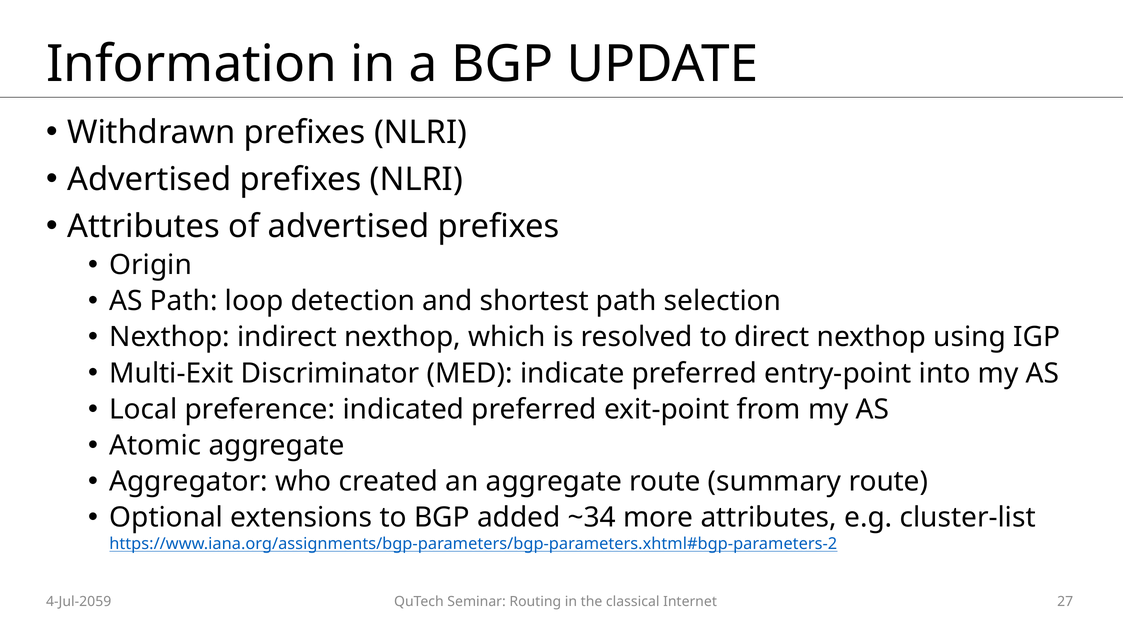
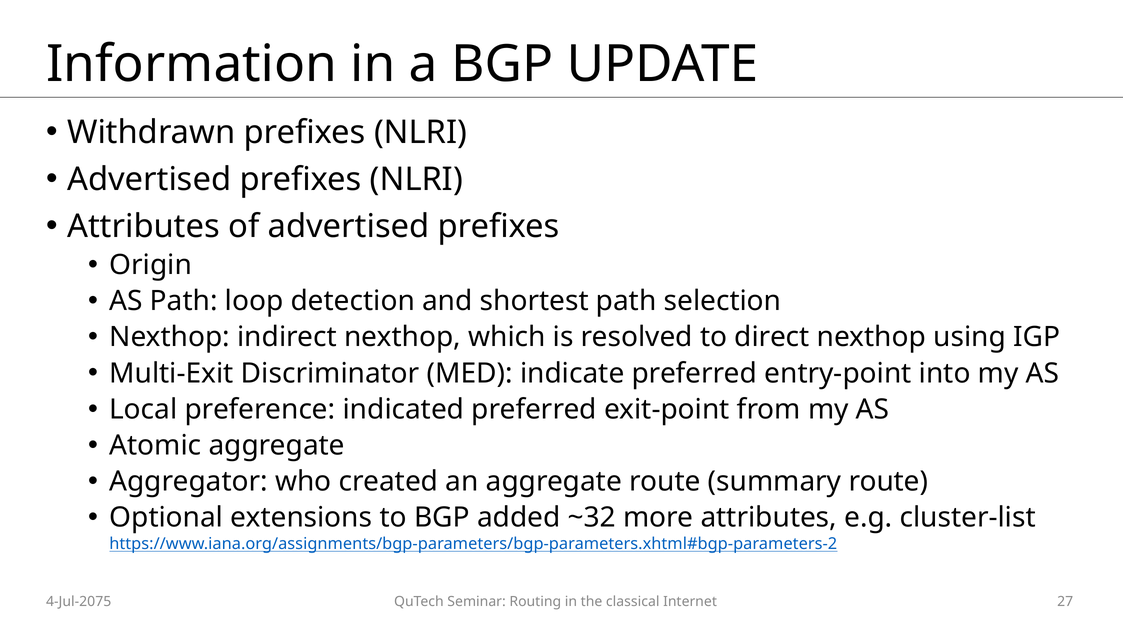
~34: ~34 -> ~32 (592, 518)
4-Jul-2059: 4-Jul-2059 -> 4-Jul-2075 (79, 602)
